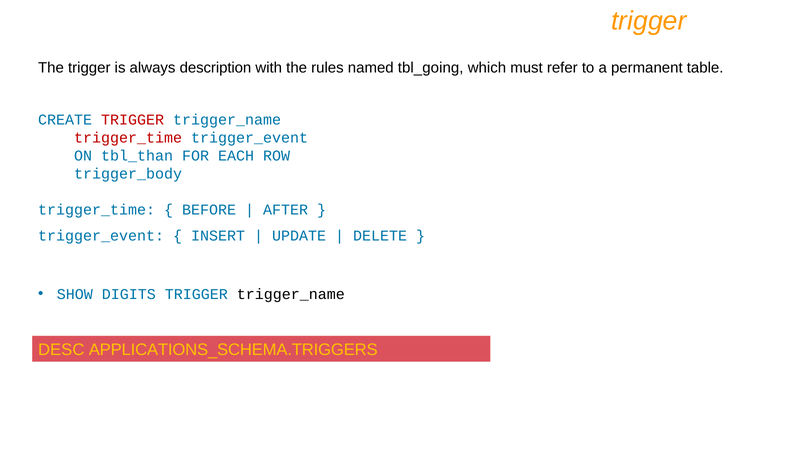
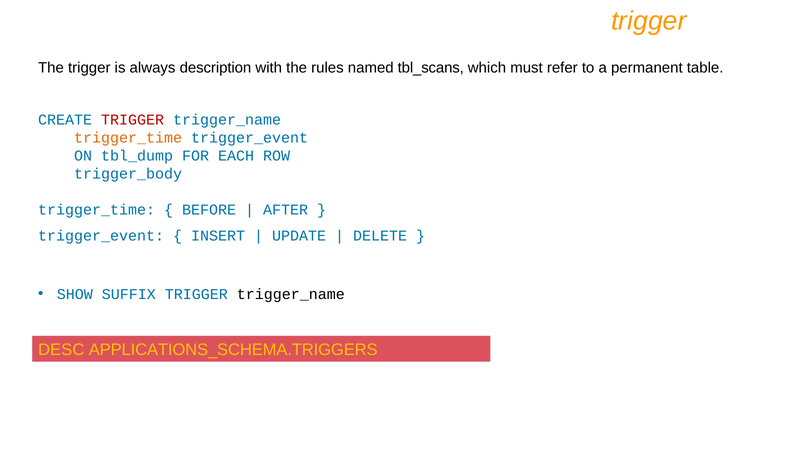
tbl_going: tbl_going -> tbl_scans (431, 68)
trigger_time colour: red -> orange (128, 138)
tbl_than: tbl_than -> tbl_dump (137, 156)
DIGITS: DIGITS -> SUFFIX (129, 294)
